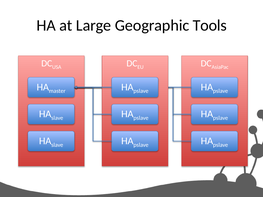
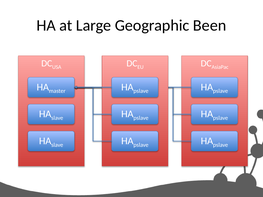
Tools: Tools -> Been (210, 25)
